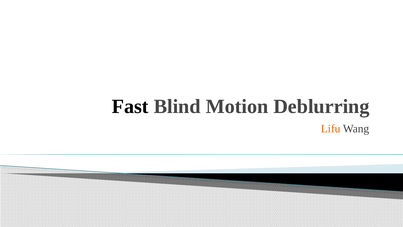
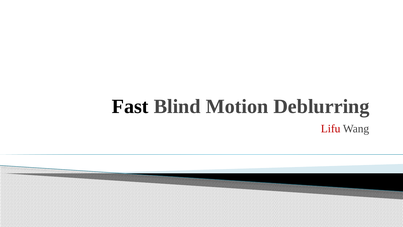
Lifu colour: orange -> red (331, 128)
